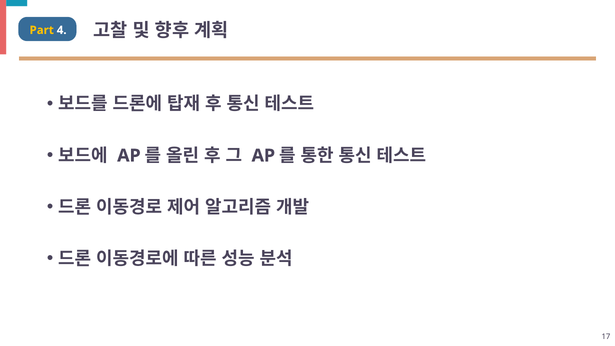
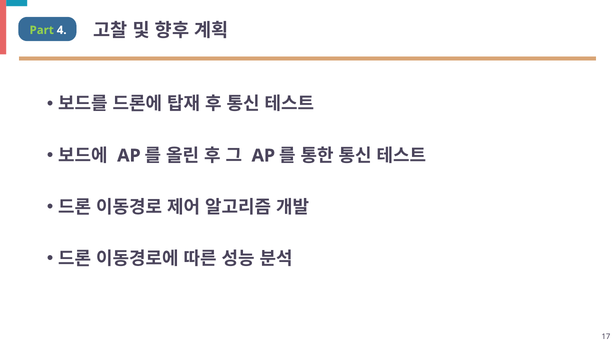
Part colour: yellow -> light green (42, 30)
